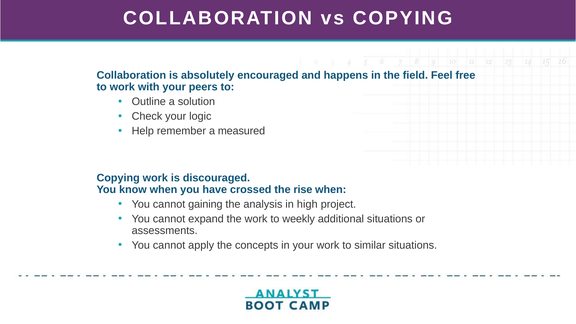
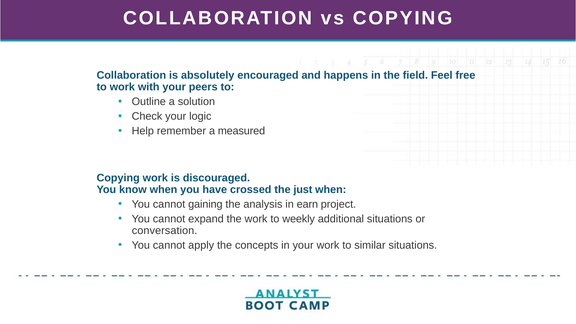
rise: rise -> just (303, 190)
high: high -> earn (307, 204)
assessments: assessments -> conversation (165, 230)
